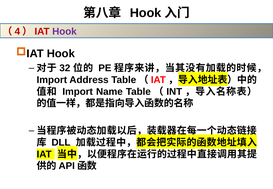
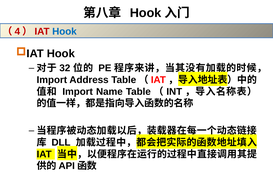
Hook colour: purple -> blue (64, 31)
